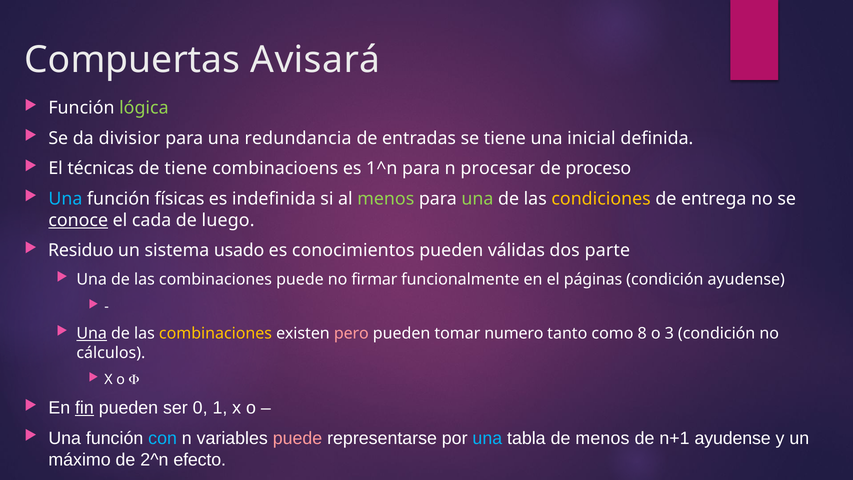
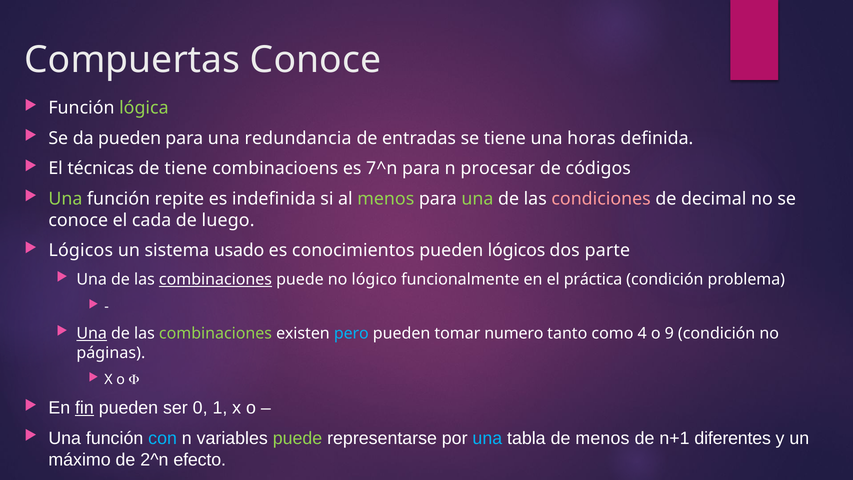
Compuertas Avisará: Avisará -> Conoce (315, 60)
da divisior: divisior -> pueden (130, 138)
inicial: inicial -> horas (591, 138)
1^n: 1^n -> 7^n (382, 169)
proceso: proceso -> códigos (598, 169)
Una colour: light blue -> light green (65, 199)
físicas: físicas -> repite (179, 199)
condiciones colour: yellow -> pink (601, 199)
entrega: entrega -> decimal (714, 199)
conoce underline: present -> none (78, 220)
Residuo: Residuo -> Lógicos (81, 250)
pueden válidas: válidas -> lógicos (516, 250)
combinaciones underline: none -> present (216, 279)
firmar: firmar -> lógico (374, 279)
páginas: páginas -> práctica (593, 279)
condición ayudense: ayudense -> problema (746, 279)
combinaciones colour: yellow -> light green (216, 333)
pero colour: pink -> light blue (351, 333)
8: 8 -> 4 (642, 333)
3: 3 -> 9 (669, 333)
cálculos: cálculos -> páginas (111, 353)
puede colour: pink -> light green (298, 438)
n+1 ayudense: ayudense -> diferentes (733, 438)
